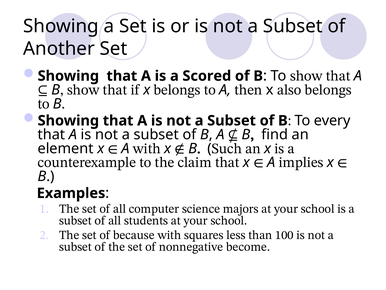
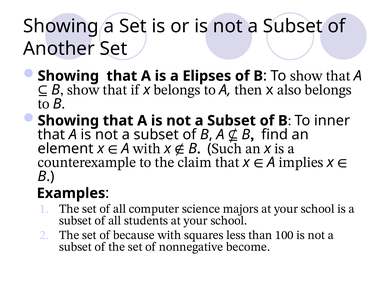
Scored: Scored -> Elipses (207, 76)
every: every -> inner (332, 120)
